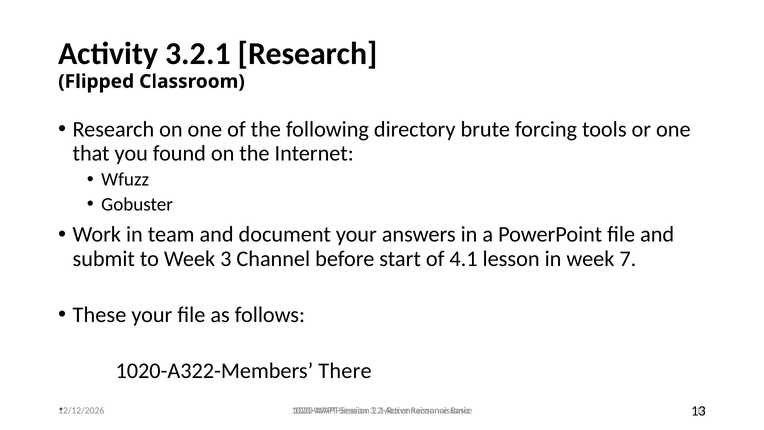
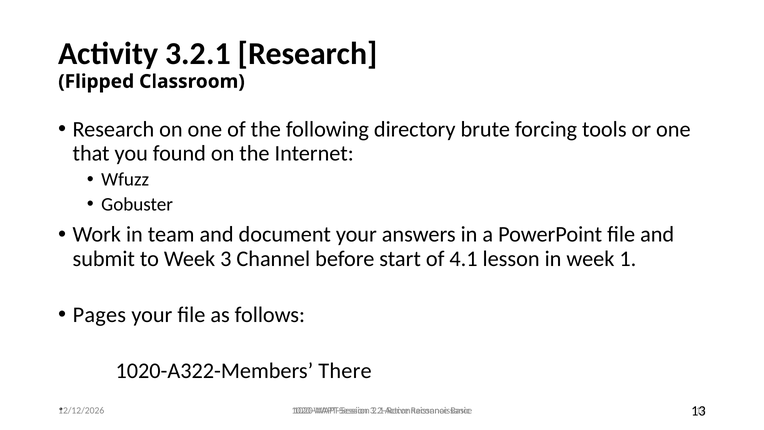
7: 7 -> 1 (628, 259)
These: These -> Pages (99, 315)
